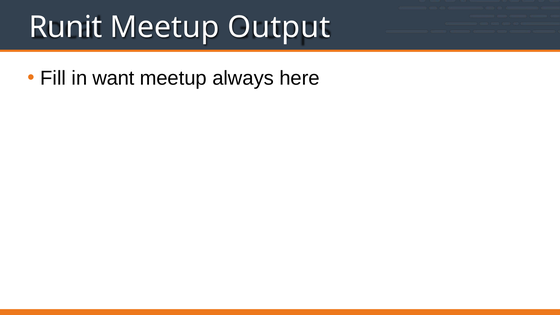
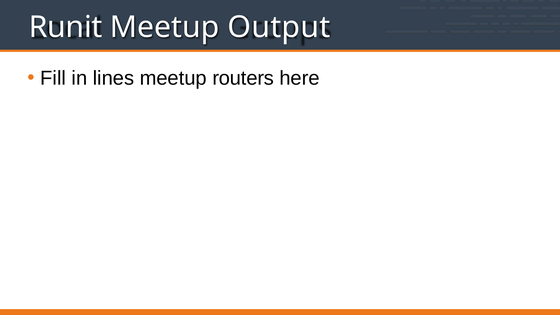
want: want -> lines (113, 78)
always: always -> routers (243, 78)
